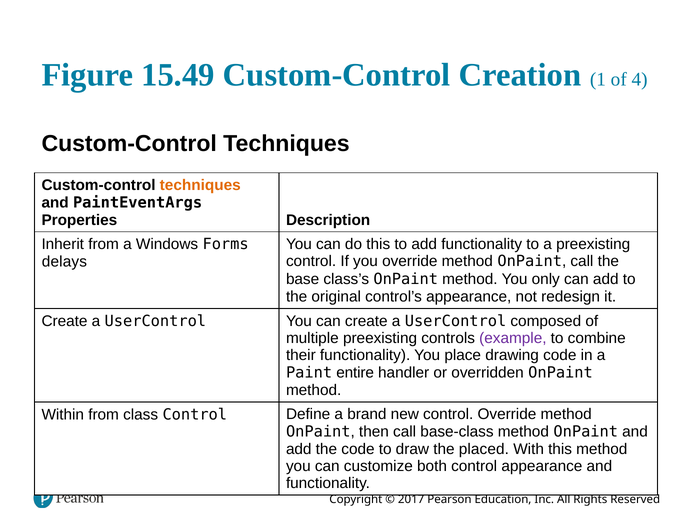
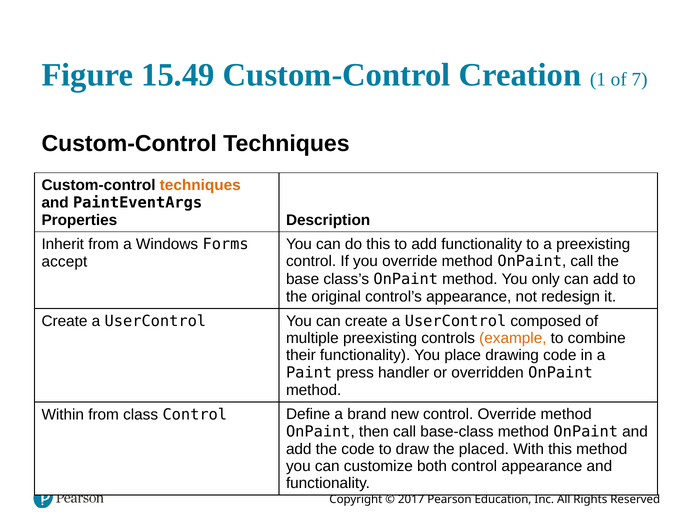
4: 4 -> 7 (640, 79)
delays: delays -> accept (64, 262)
example colour: purple -> orange (513, 338)
entire: entire -> press (355, 373)
